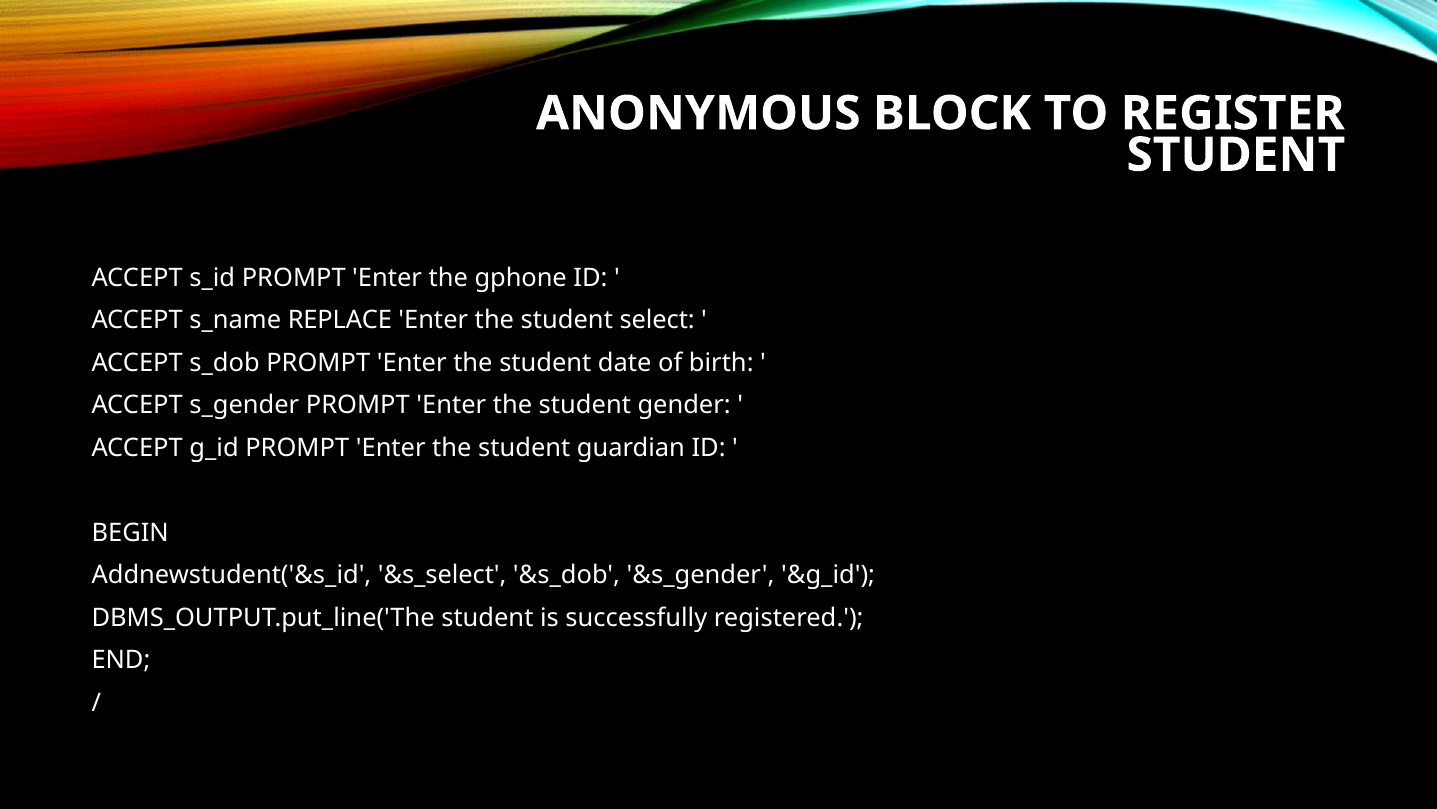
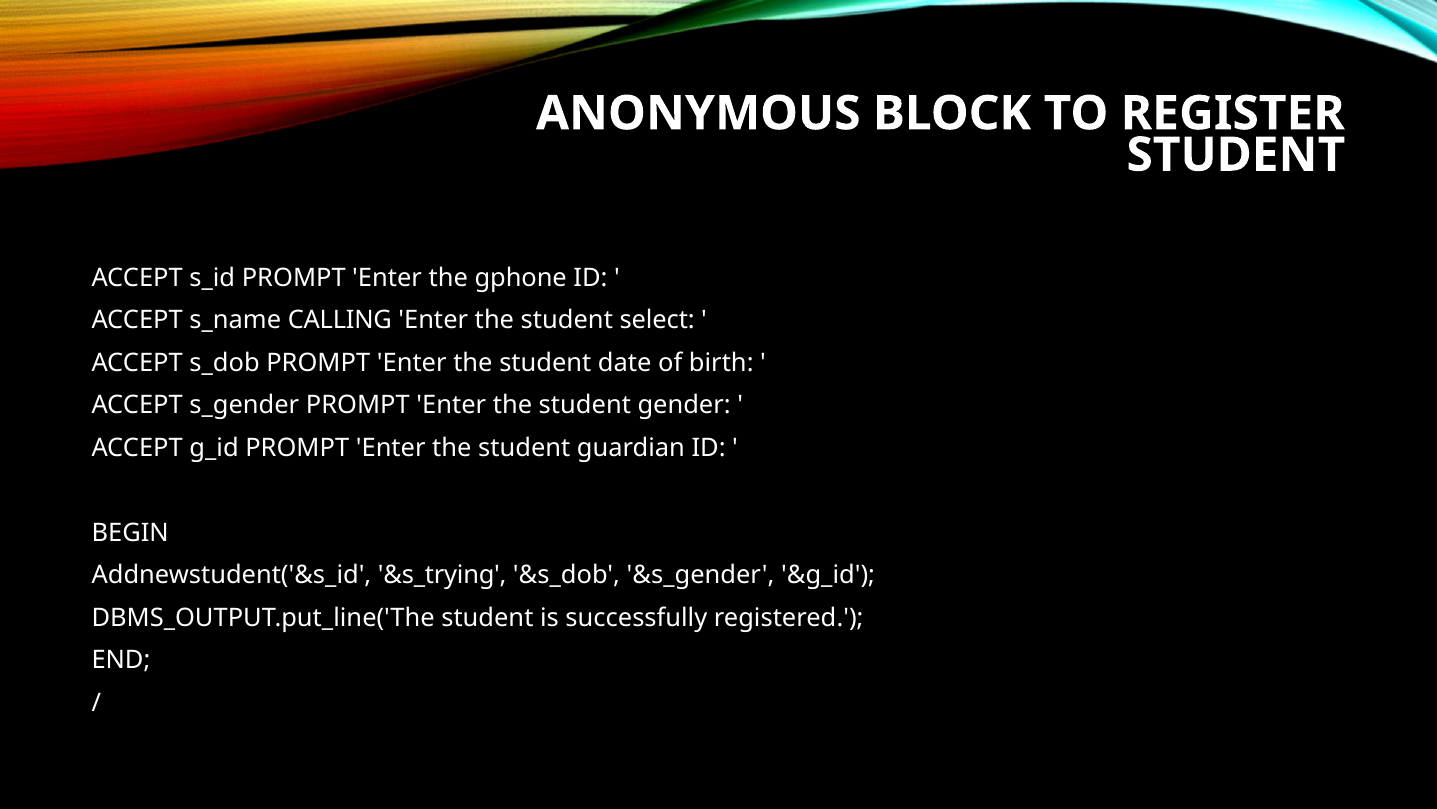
REPLACE: REPLACE -> CALLING (340, 320)
&s_select: &s_select -> &s_trying (442, 575)
